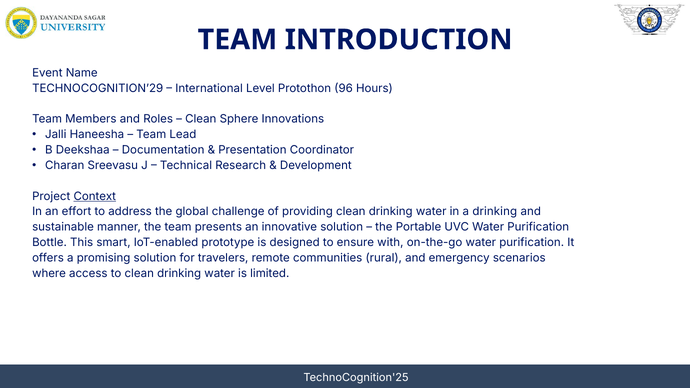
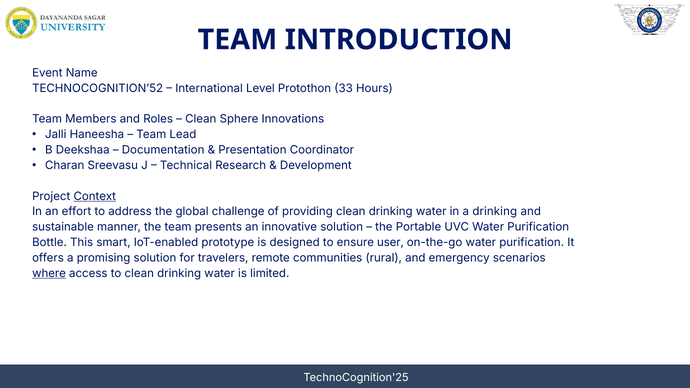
TECHNOCOGNITION’29: TECHNOCOGNITION’29 -> TECHNOCOGNITION’52 (98, 88)
96: 96 -> 33 (344, 88)
with: with -> user (390, 243)
where underline: none -> present (49, 273)
